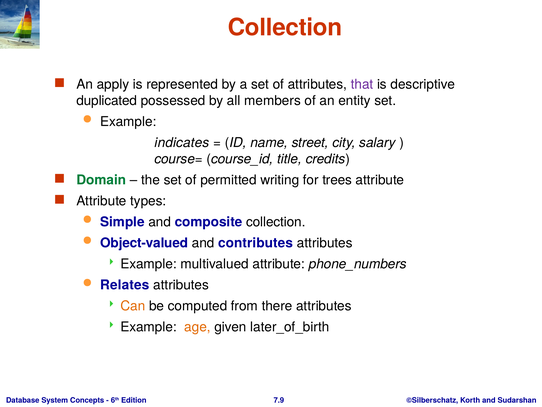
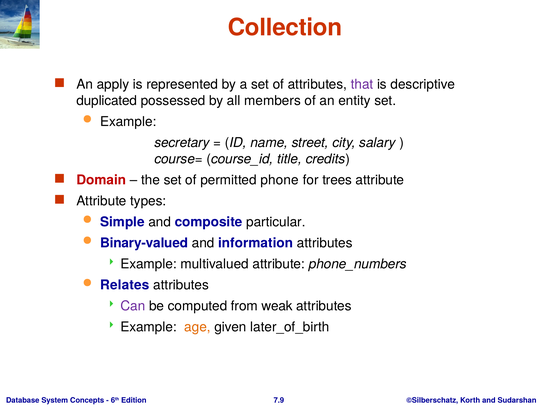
indicates: indicates -> secretary (182, 142)
Domain colour: green -> red (101, 180)
writing: writing -> phone (280, 180)
composite collection: collection -> particular (276, 222)
Object-valued: Object-valued -> Binary-valued (144, 243)
contributes: contributes -> information (256, 243)
Can colour: orange -> purple (133, 306)
there: there -> weak (277, 306)
